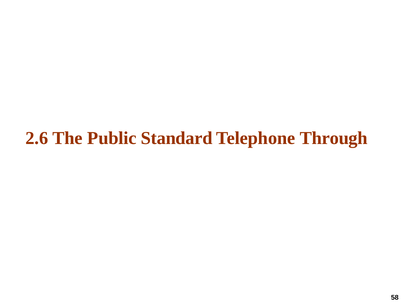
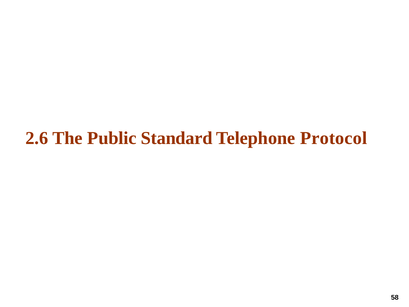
Through: Through -> Protocol (334, 138)
